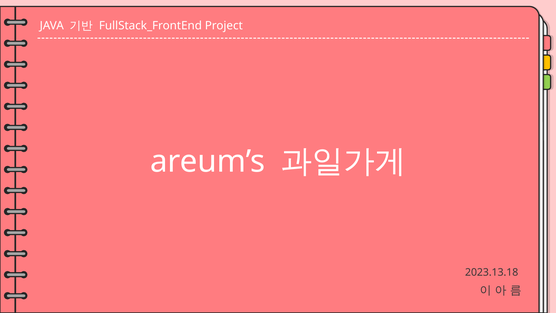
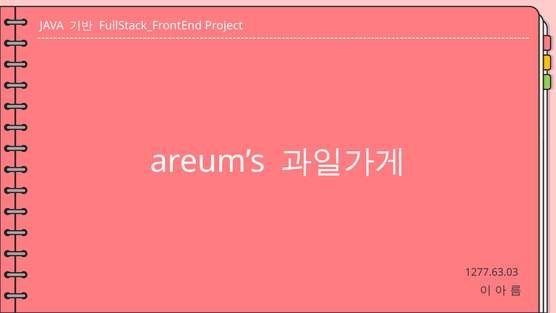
2023.13.18: 2023.13.18 -> 1277.63.03 (492, 272)
